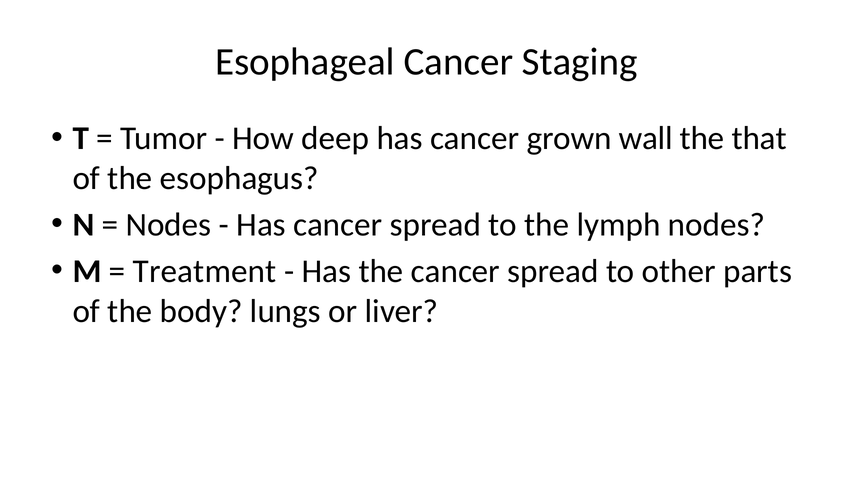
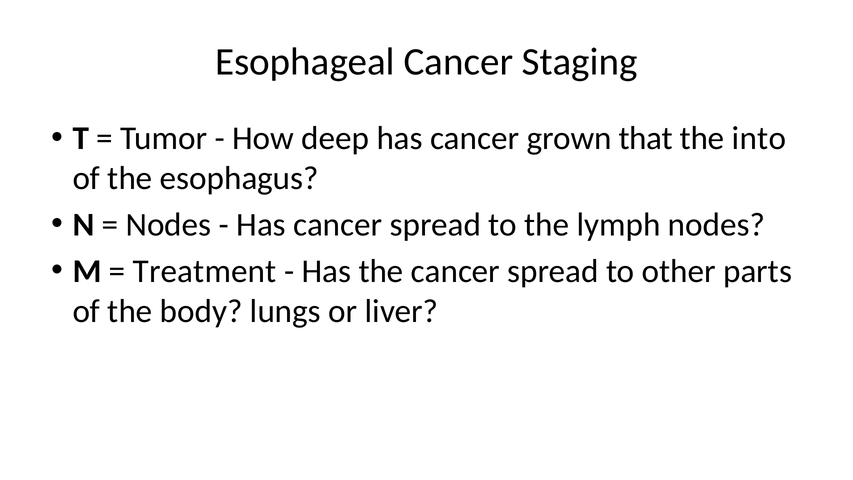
wall: wall -> that (646, 138)
that: that -> into (759, 138)
